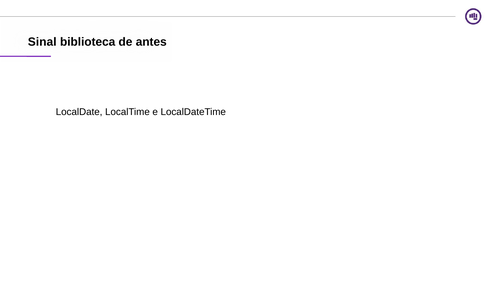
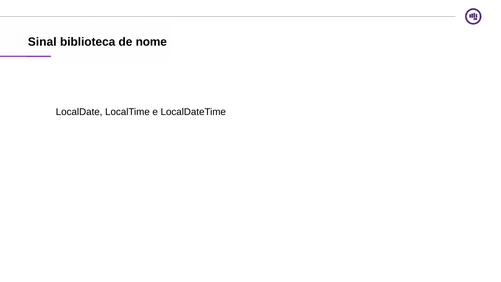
antes: antes -> nome (151, 42)
